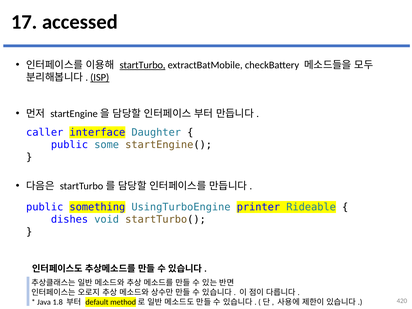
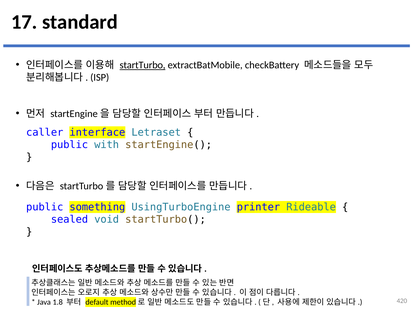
accessed: accessed -> standard (80, 22)
ISP underline: present -> none (100, 77)
Daughter: Daughter -> Letraset (156, 133)
some: some -> with (107, 145)
dishes: dishes -> sealed (70, 219)
